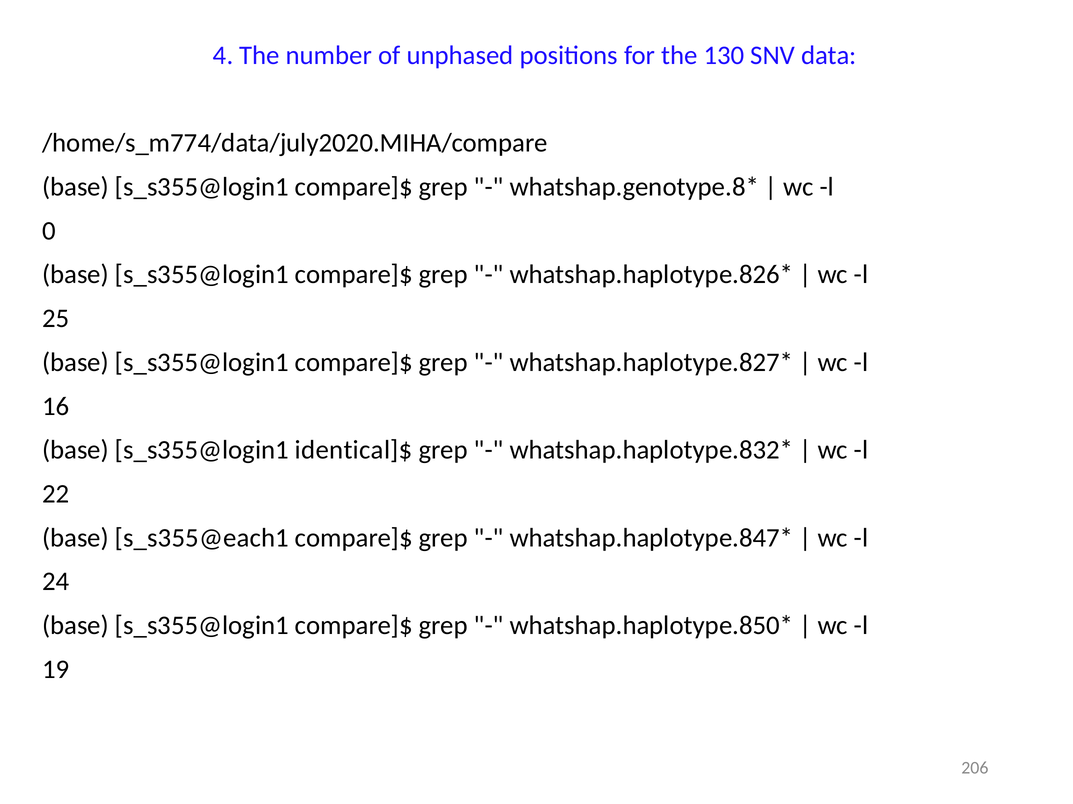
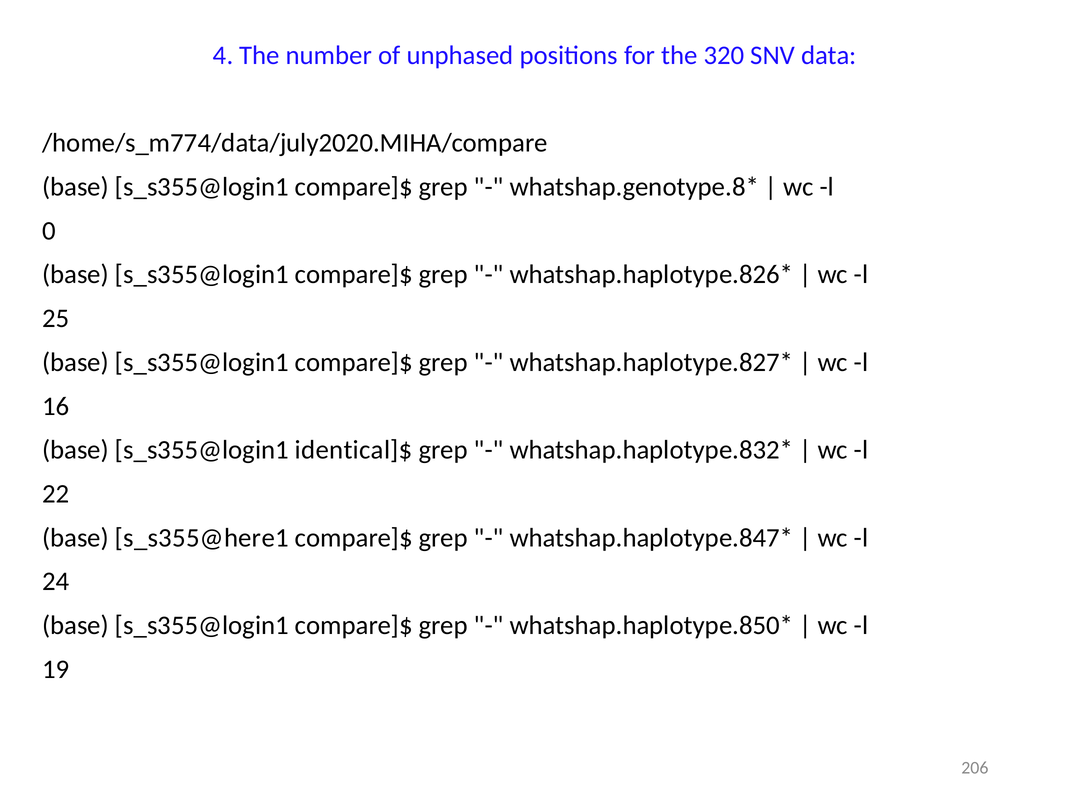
130: 130 -> 320 (724, 55)
s_s355@each1: s_s355@each1 -> s_s355@here1 (202, 538)
